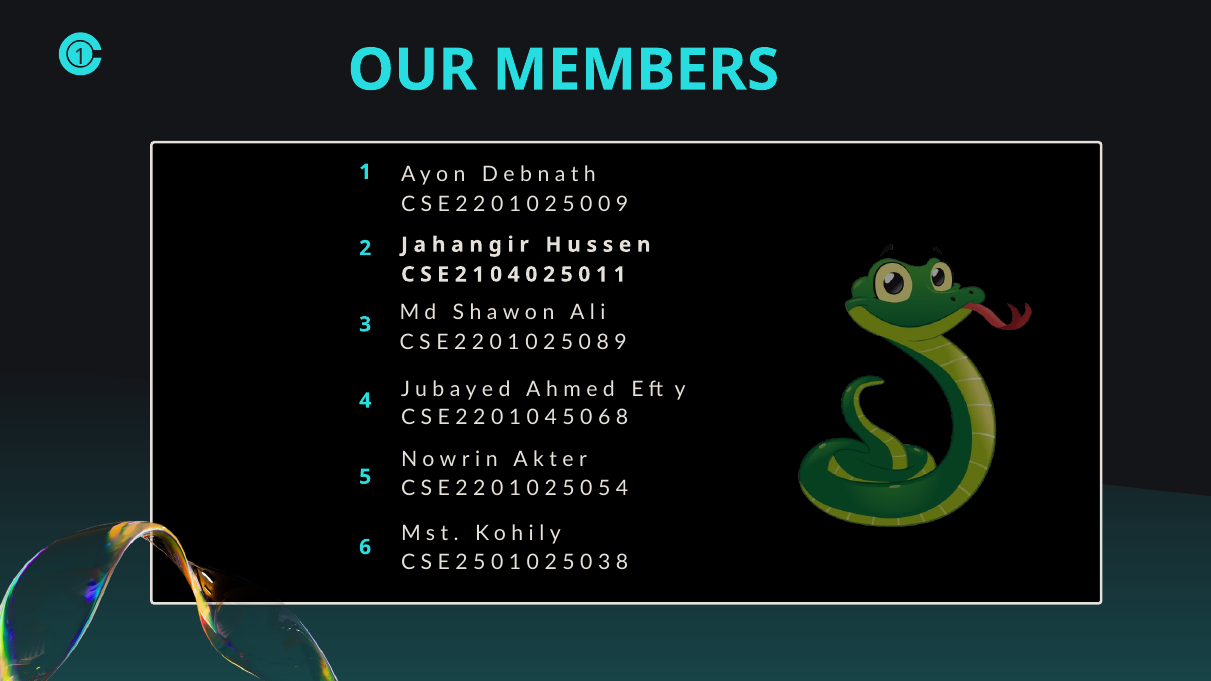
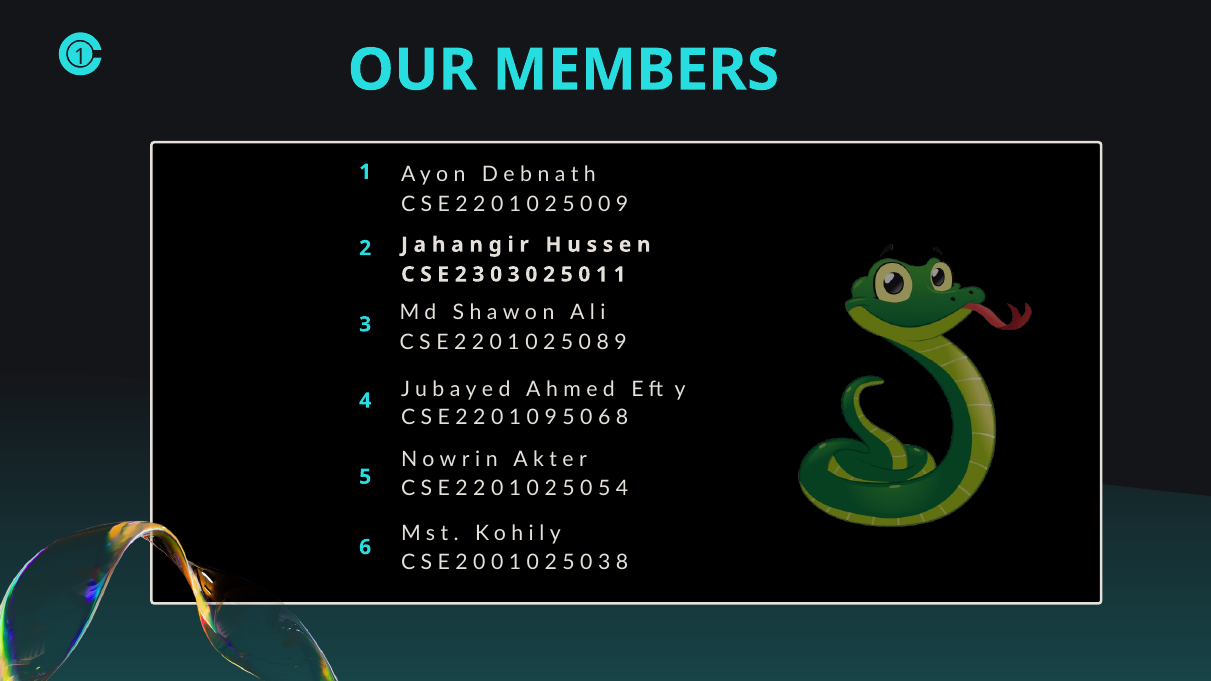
2 1: 1 -> 3 (478, 275)
4: 4 -> 3 (514, 275)
4: 4 -> 9 (551, 418)
5: 5 -> 0 (479, 563)
